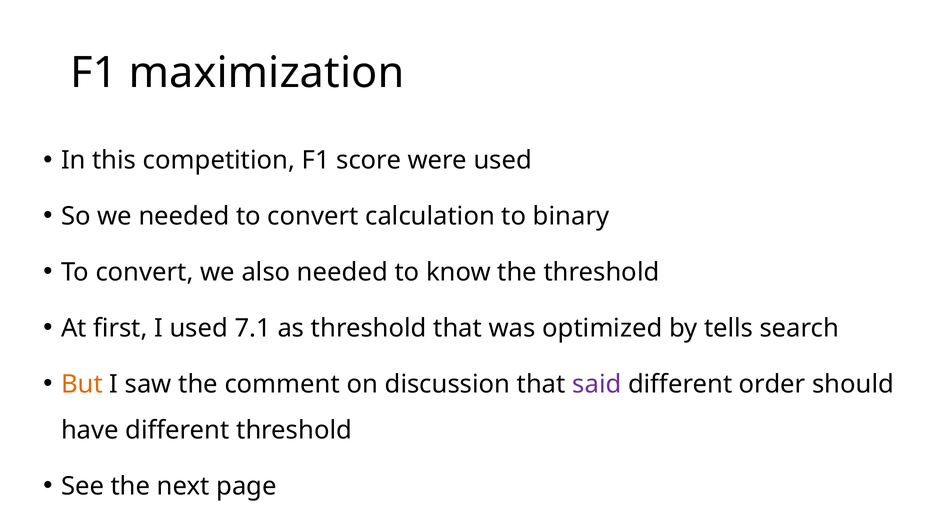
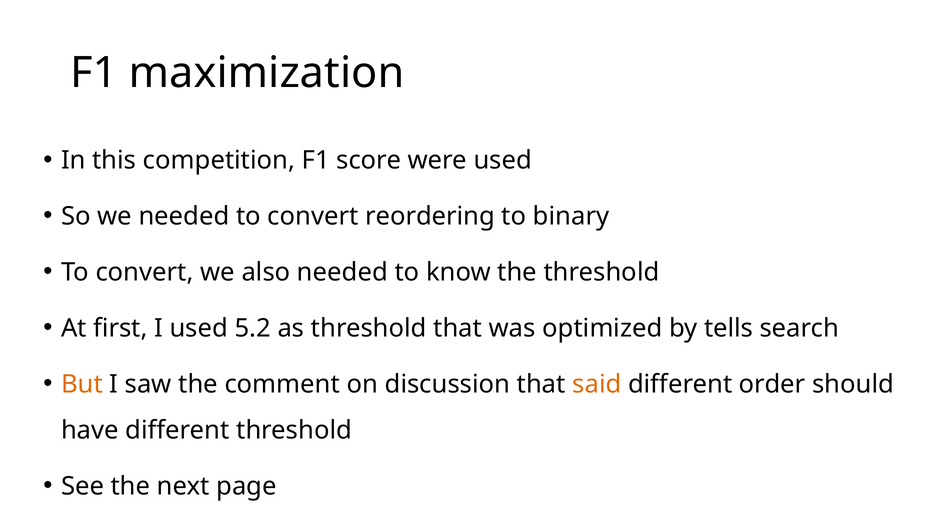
calculation: calculation -> reordering (430, 217)
7.1: 7.1 -> 5.2 (253, 329)
said colour: purple -> orange (597, 385)
